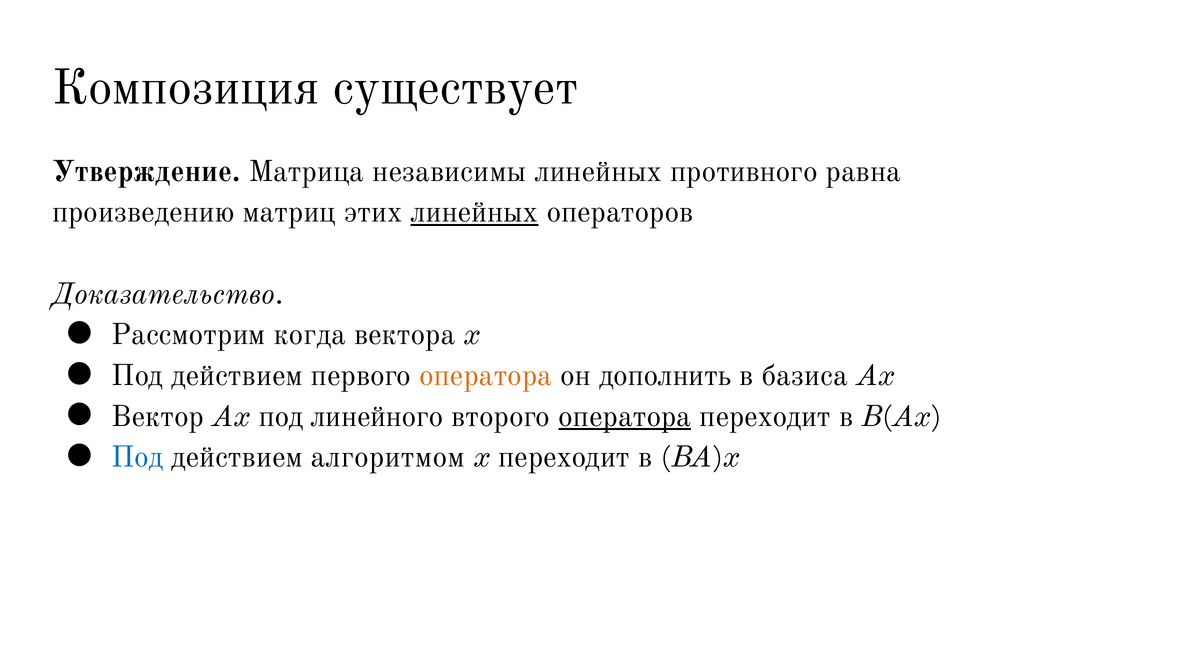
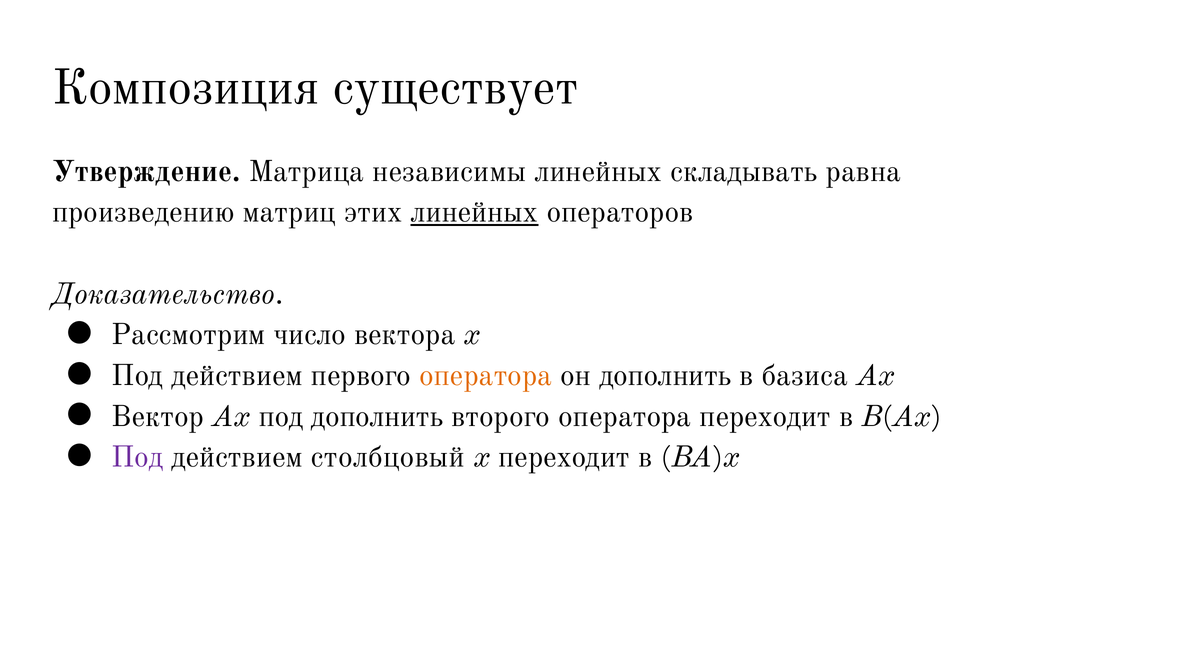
противного: противного -> складывать (744, 171)
когда: когда -> число (310, 334)
под линейного: линейного -> дополнить (377, 416)
оператора underline: present -> none (625, 416)
Под colour: blue -> purple (137, 457)
алгоритмом: алгоритмом -> столбцовый (388, 457)
